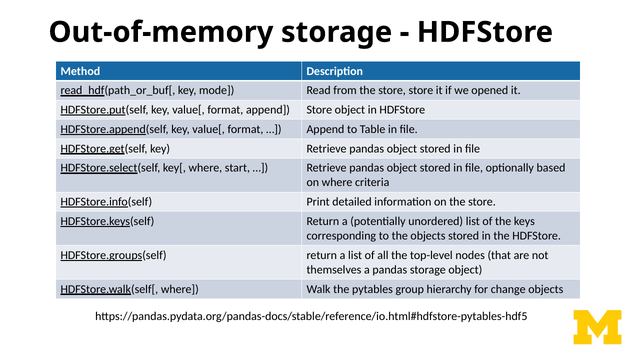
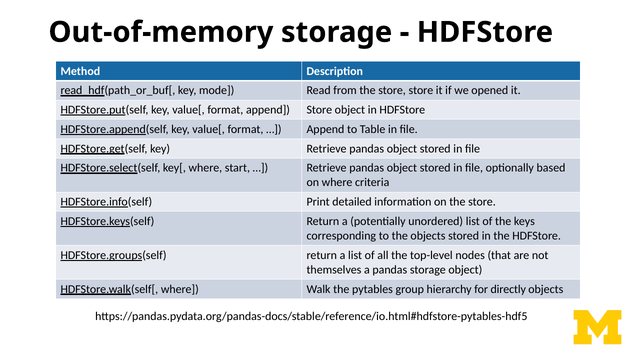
change: change -> directly (508, 289)
